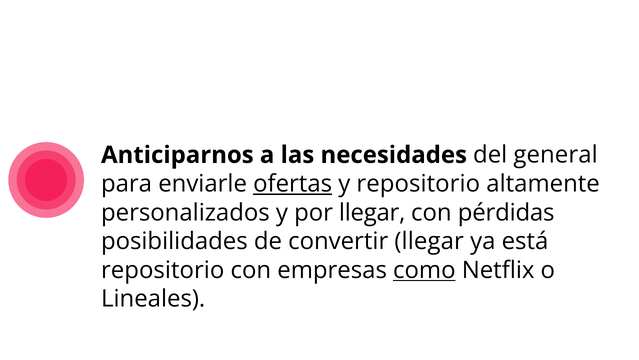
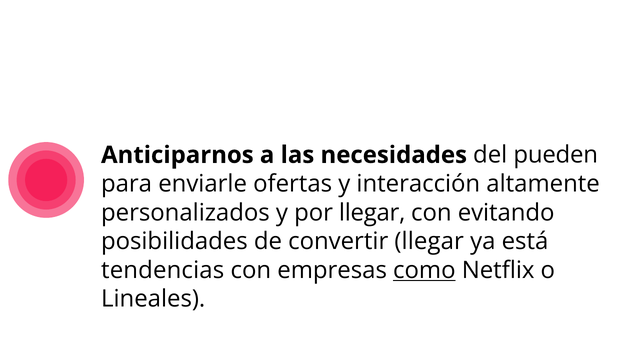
general: general -> pueden (556, 155)
ofertas underline: present -> none (293, 184)
y repositorio: repositorio -> interacción (418, 184)
pérdidas: pérdidas -> evitando (506, 212)
repositorio: repositorio -> tendencias (163, 270)
